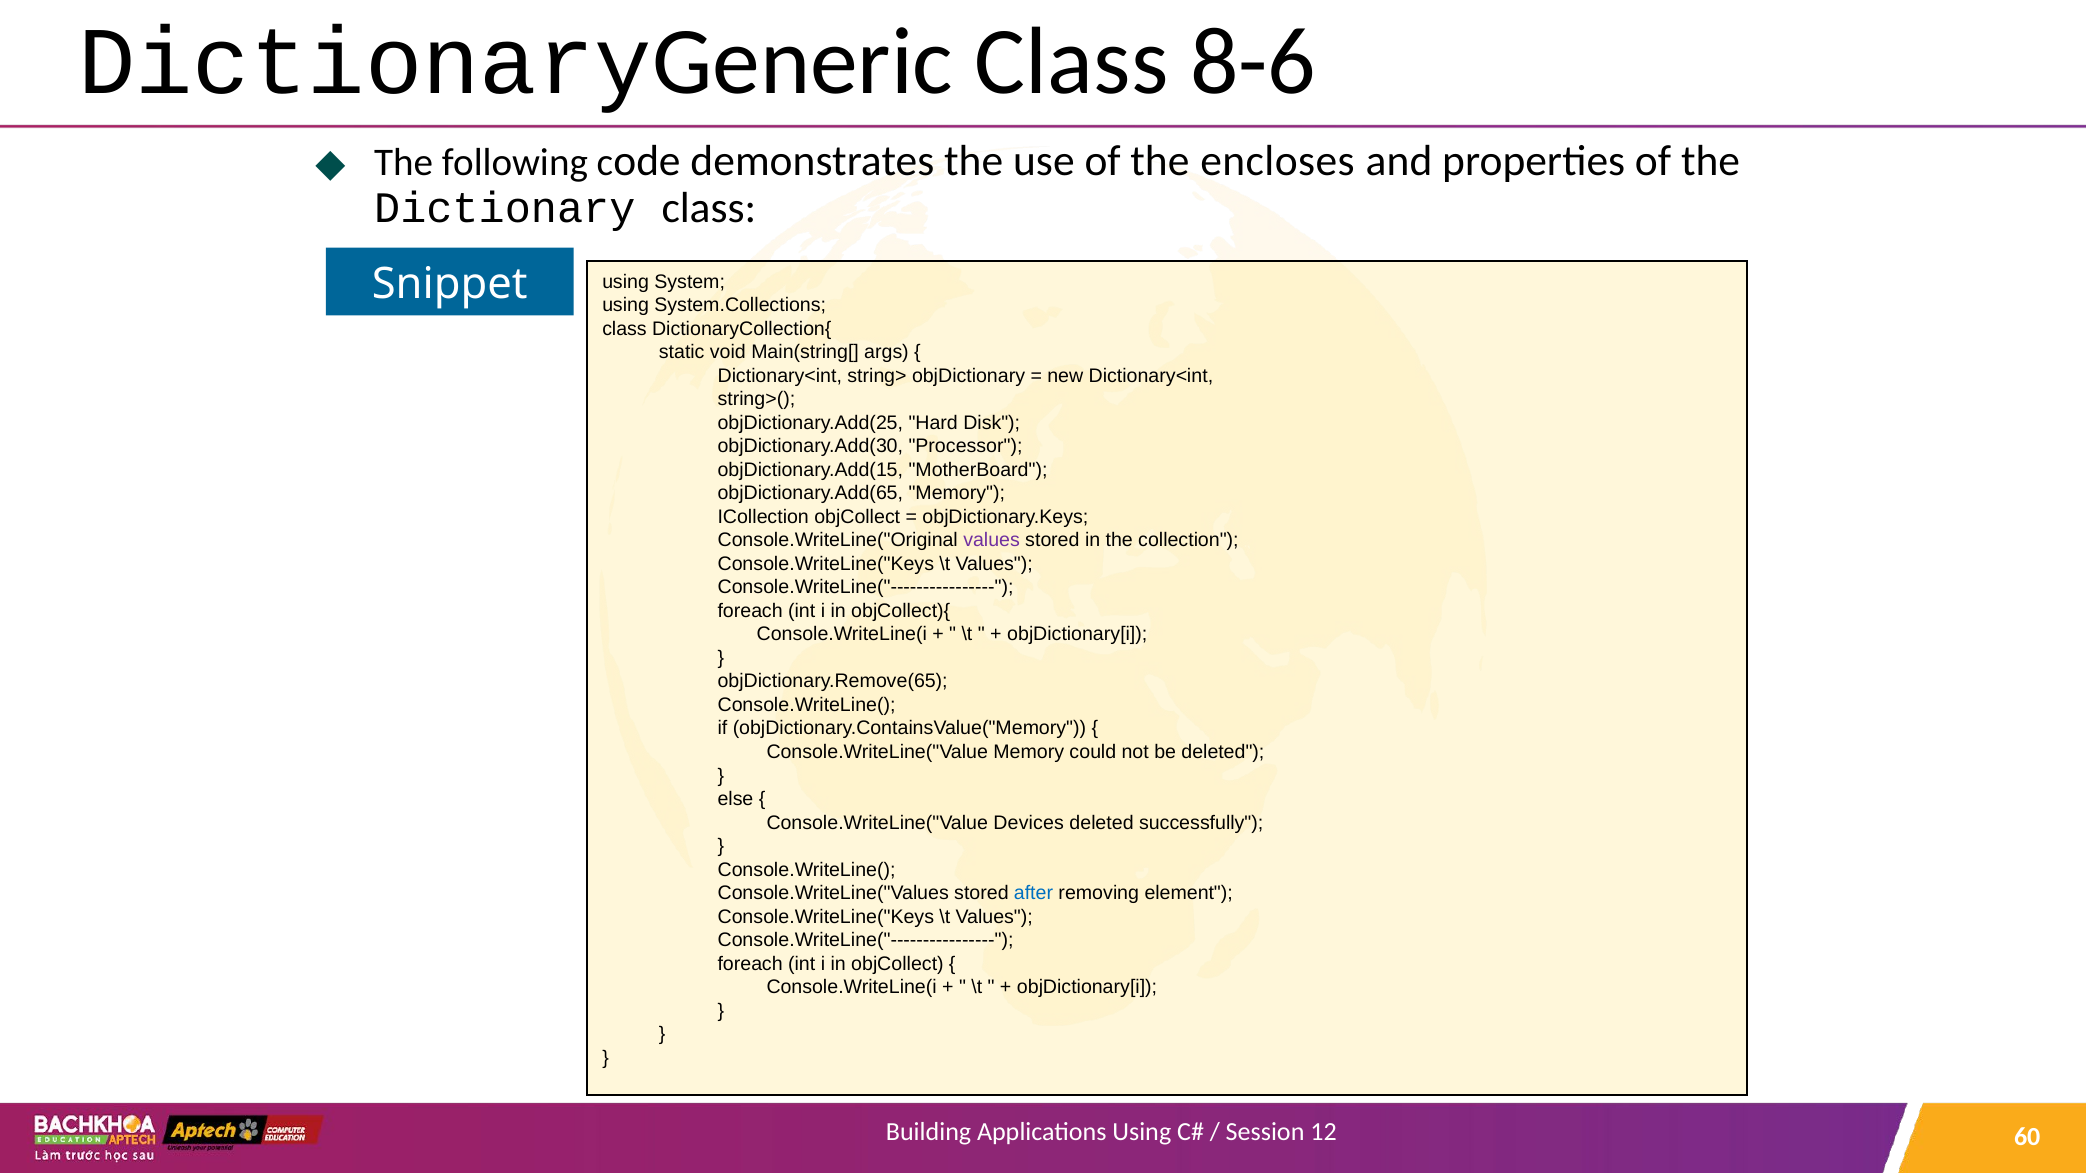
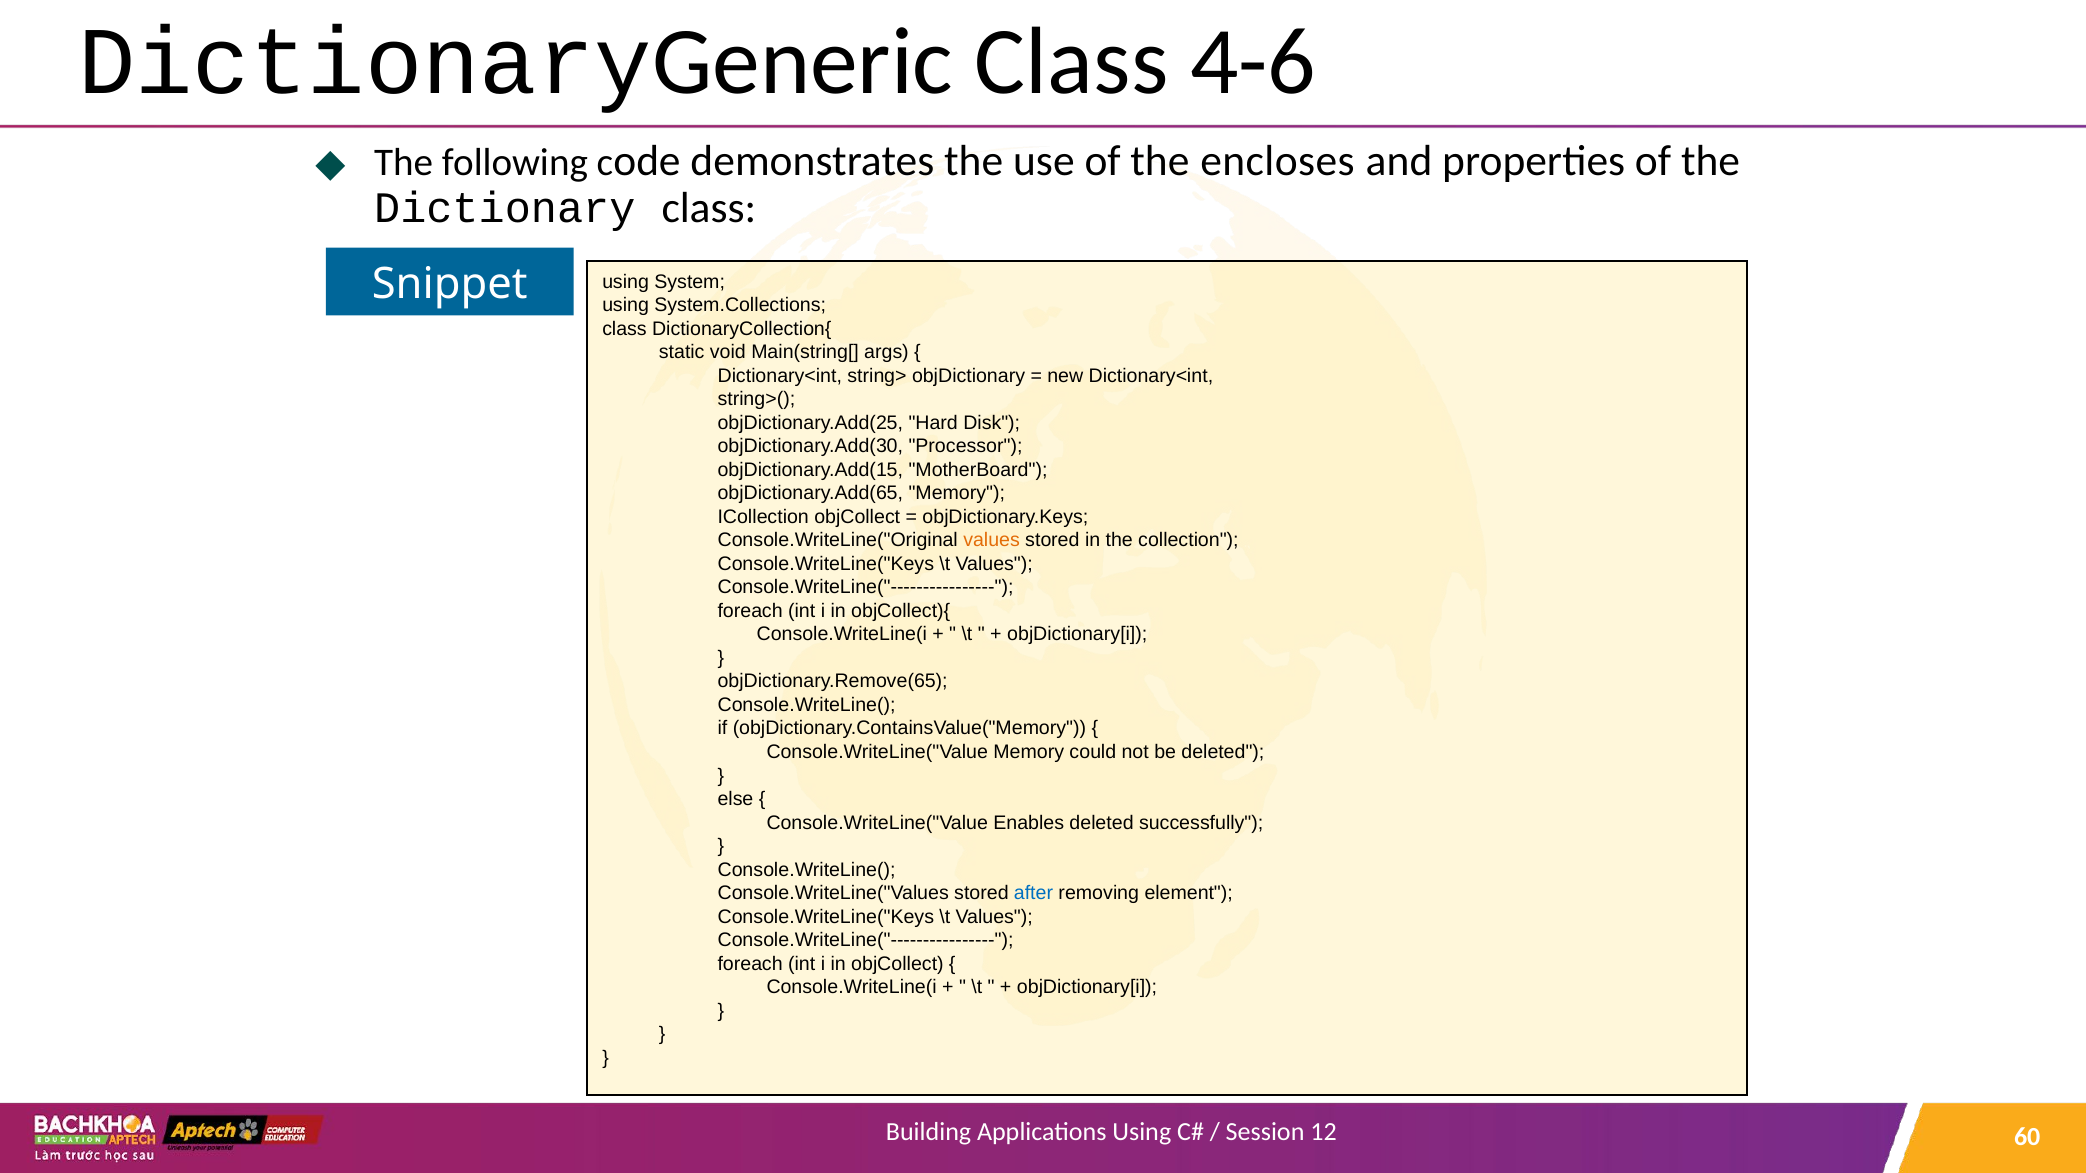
8-6: 8-6 -> 4-6 (1253, 62)
values colour: purple -> orange (992, 540)
Devices: Devices -> Enables (1029, 823)
